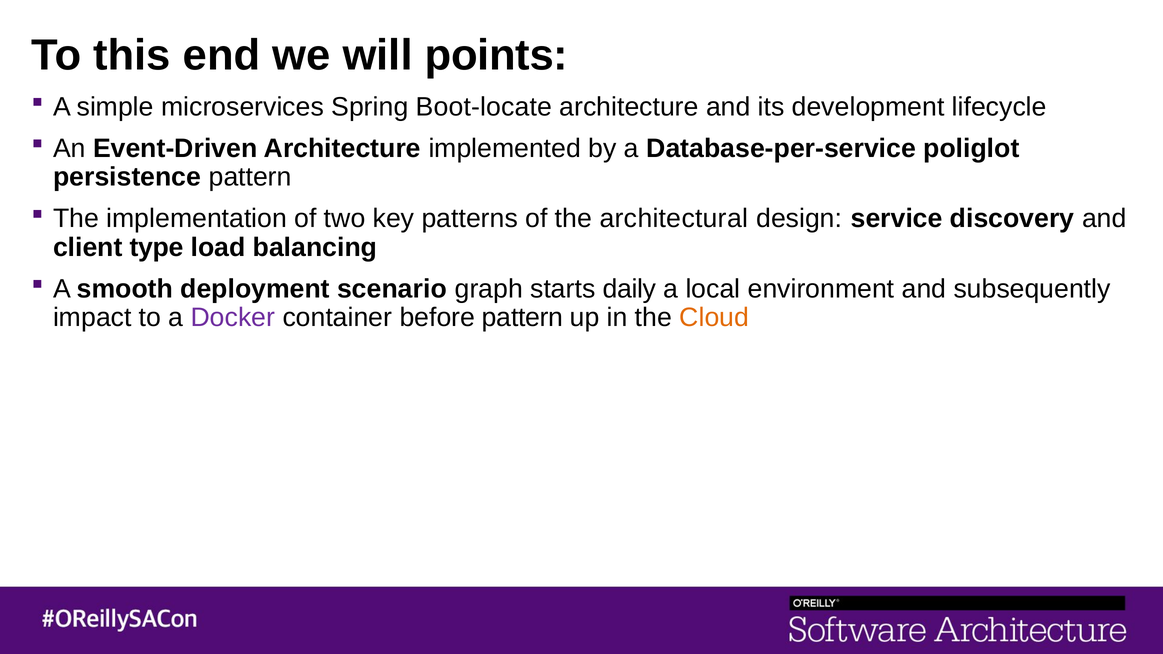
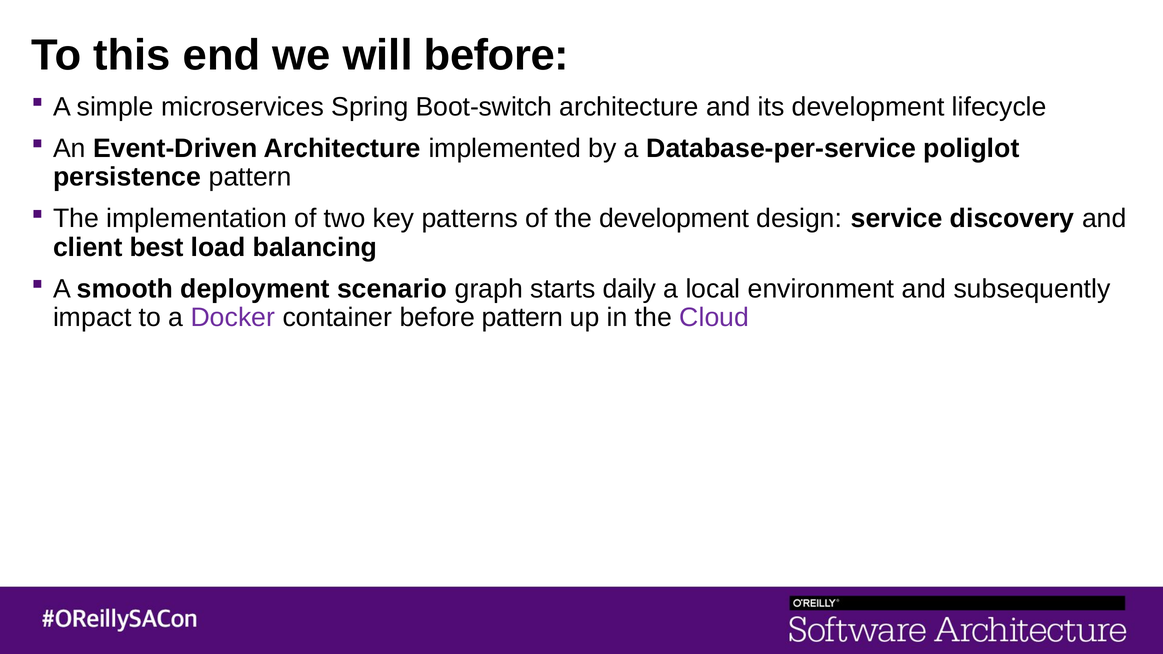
will points: points -> before (496, 56)
Boot-locate: Boot-locate -> Boot-switch (484, 107)
the architectural: architectural -> development (674, 219)
type: type -> best (157, 247)
Cloud colour: orange -> purple (714, 318)
